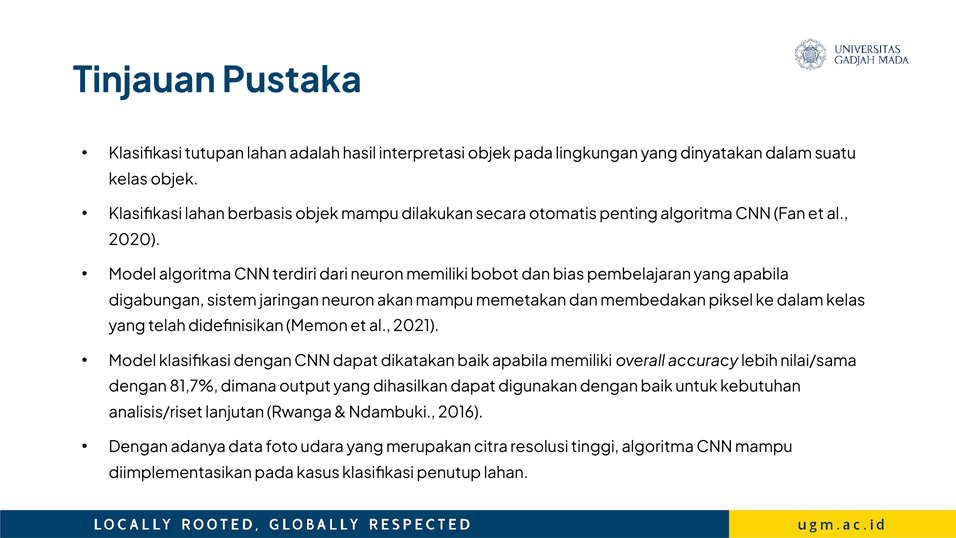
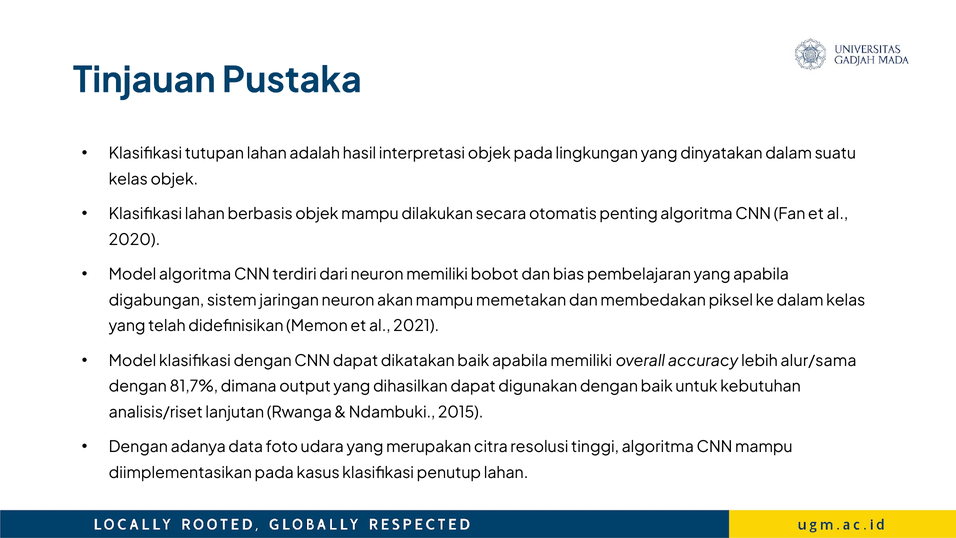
nilai/sama: nilai/sama -> alur/sama (819, 361)
2016: 2016 -> 2015 (461, 412)
